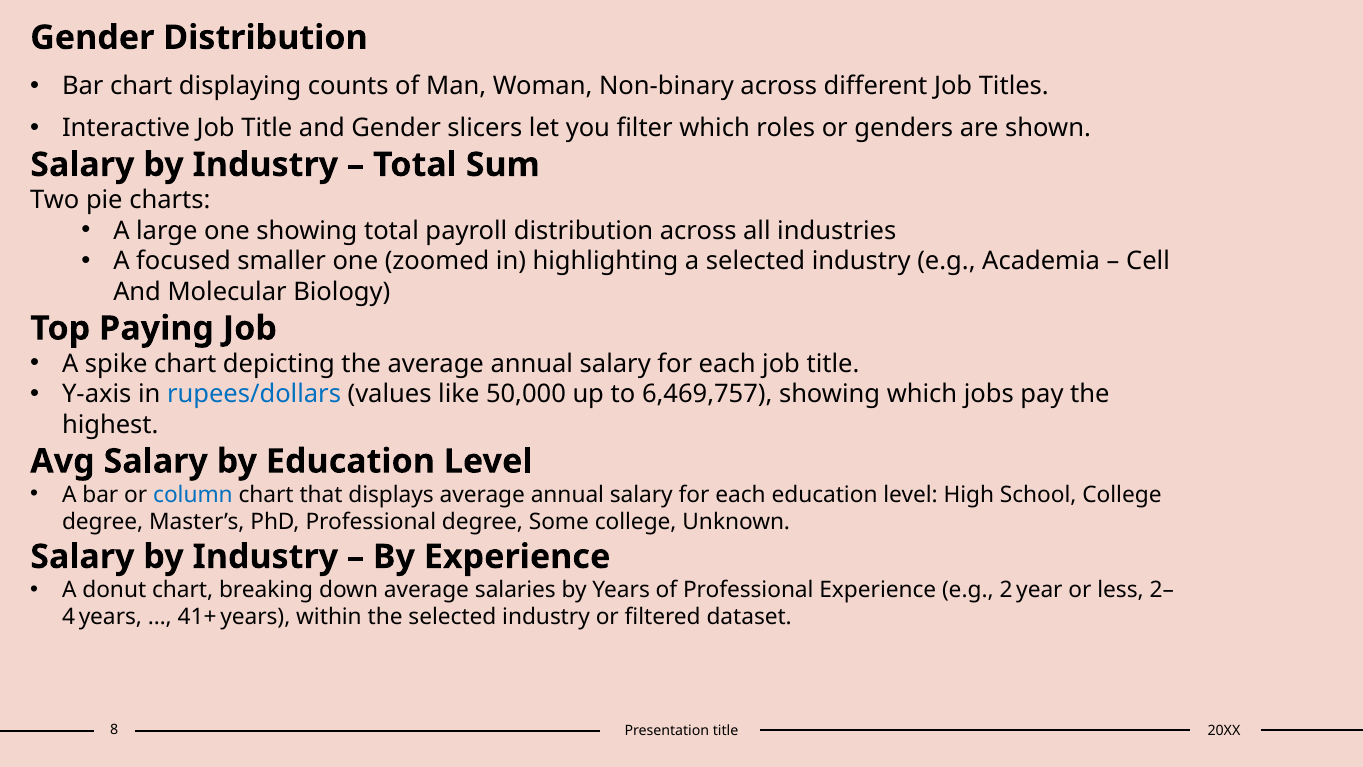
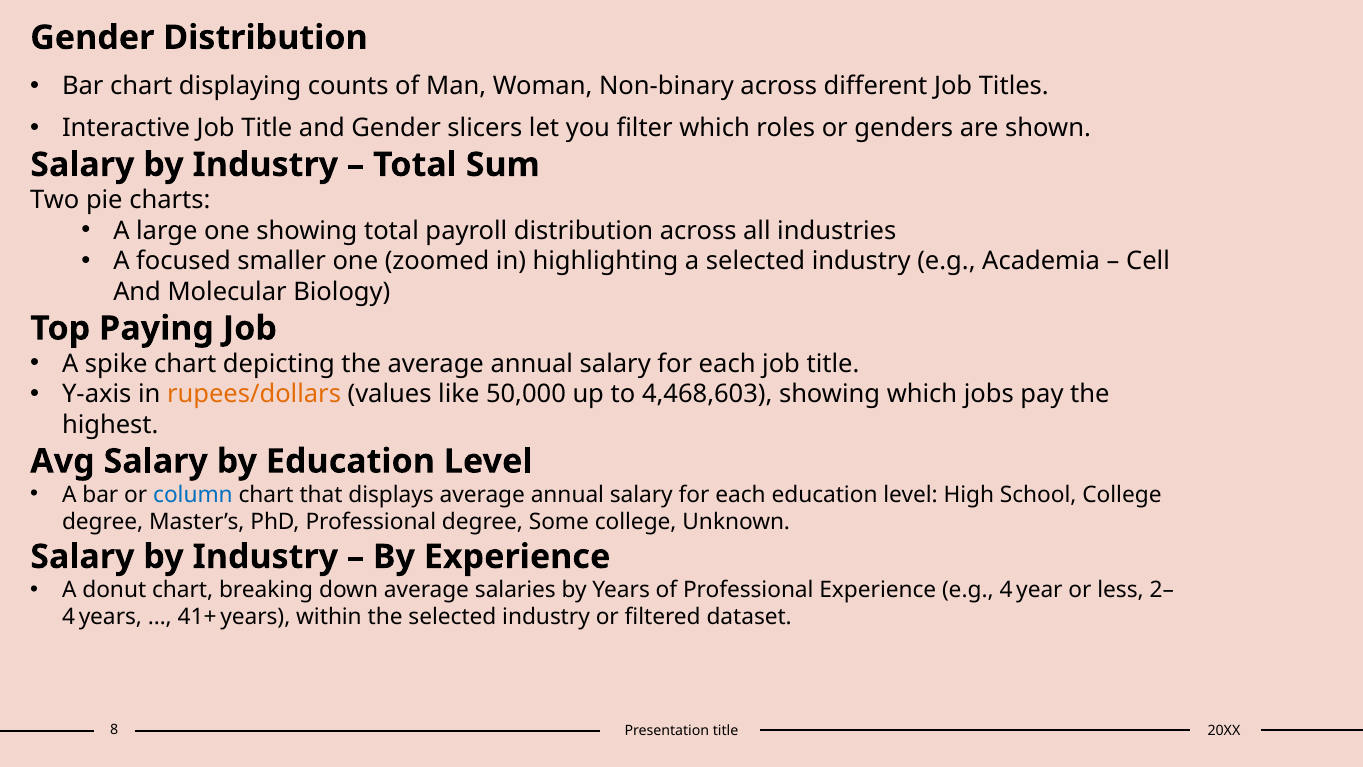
rupees/dollars colour: blue -> orange (254, 394)
6,469,757: 6,469,757 -> 4,468,603 (707, 394)
e.g 2: 2 -> 4 (1006, 590)
